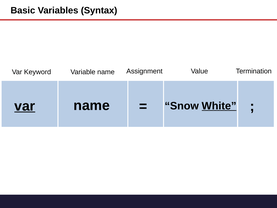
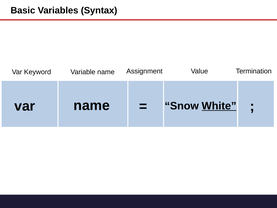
var underline: present -> none (25, 106)
